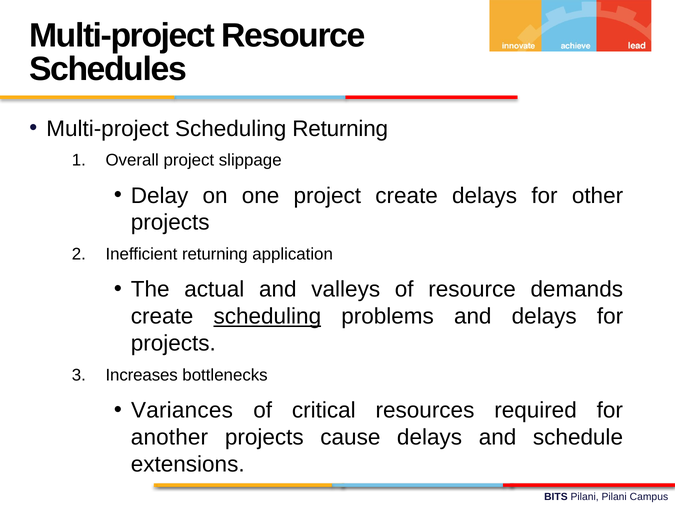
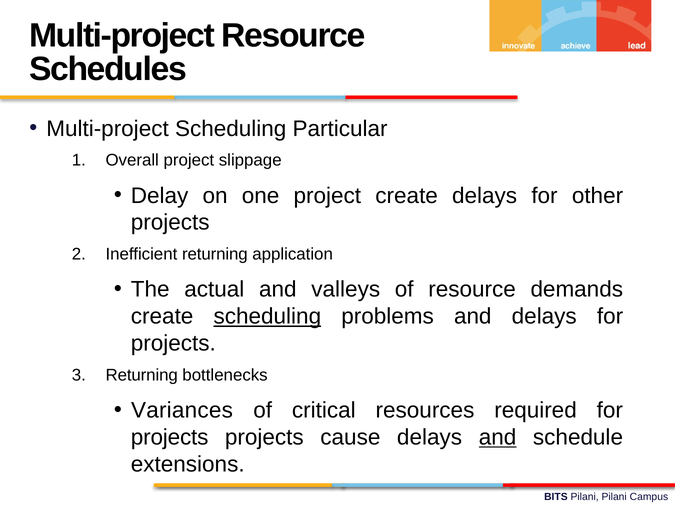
Scheduling Returning: Returning -> Particular (340, 129)
Increases: Increases -> Returning (142, 375)
another: another -> projects (170, 438)
and underline: none -> present (498, 438)
